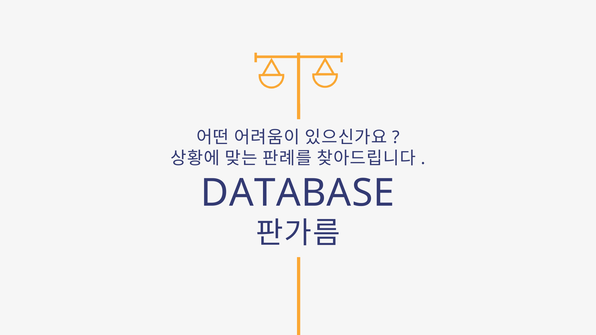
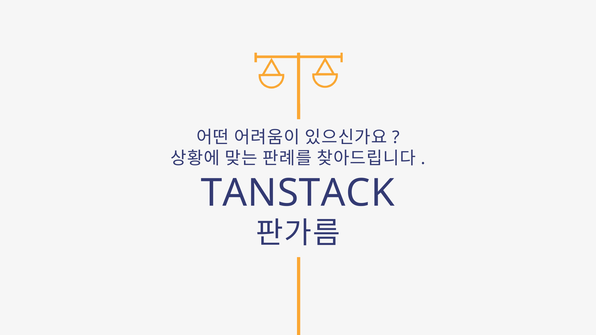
DATABASE: DATABASE -> TANSTACK (298, 193)
